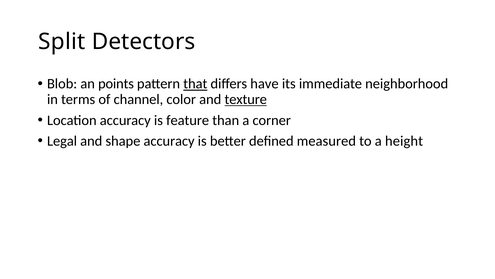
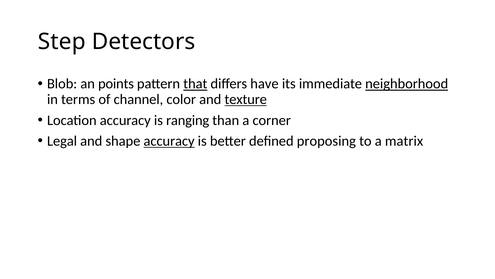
Split: Split -> Step (62, 42)
neighborhood underline: none -> present (407, 84)
feature: feature -> ranging (188, 120)
accuracy underline: none -> present (169, 141)
measured: measured -> proposing (326, 141)
height: height -> matrix (404, 141)
